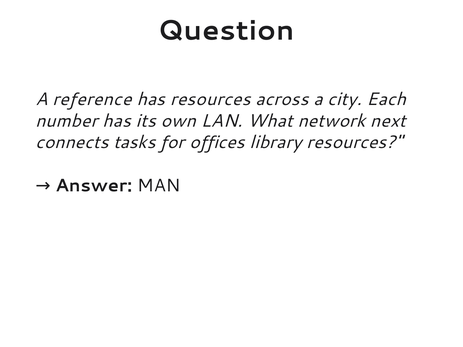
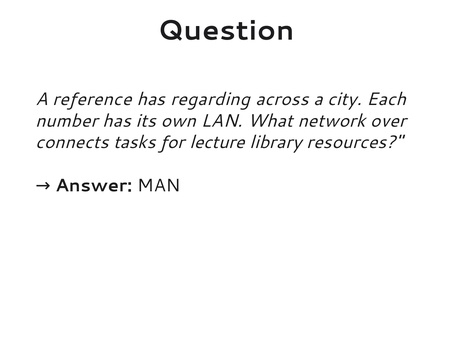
has resources: resources -> regarding (210, 99)
next: next -> over (388, 121)
offices: offices -> lecture (217, 142)
